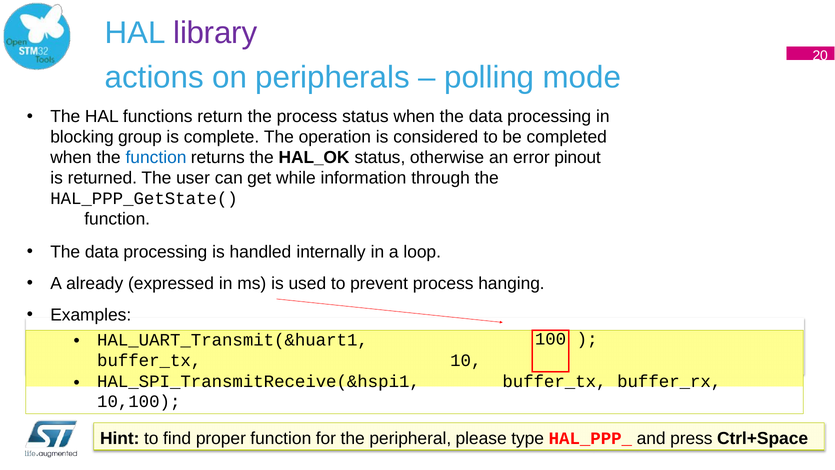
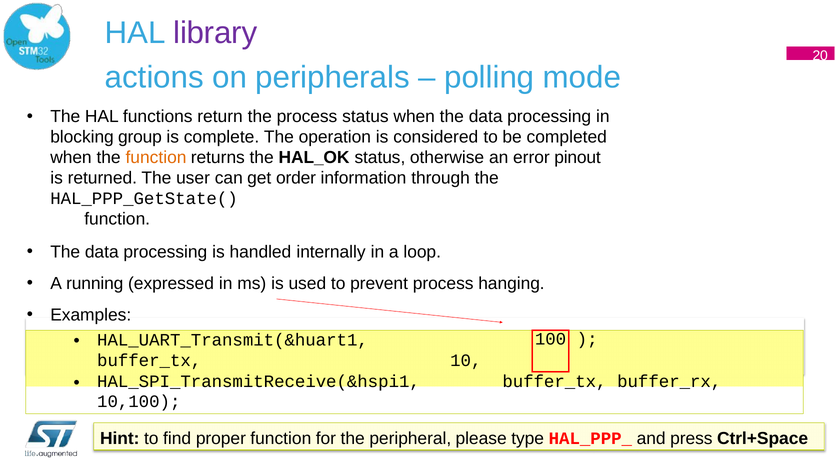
function colour: blue -> orange (156, 157)
while: while -> order (296, 178)
already: already -> running (95, 284)
